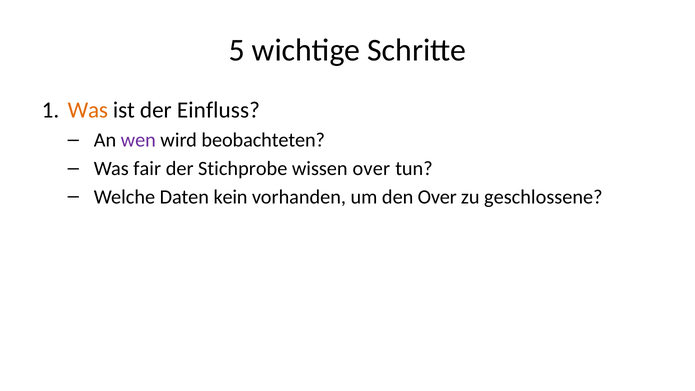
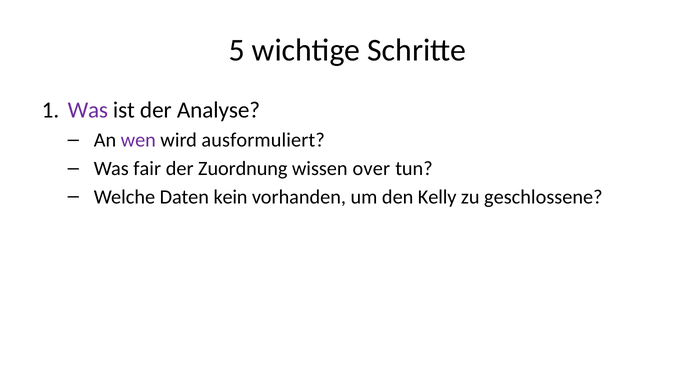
Was colour: orange -> purple (88, 110)
Einfluss: Einfluss -> Analyse (219, 110)
beobachteten: beobachteten -> ausformuliert (263, 140)
Stichprobe: Stichprobe -> Zuordnung (243, 169)
den Over: Over -> Kelly (437, 197)
